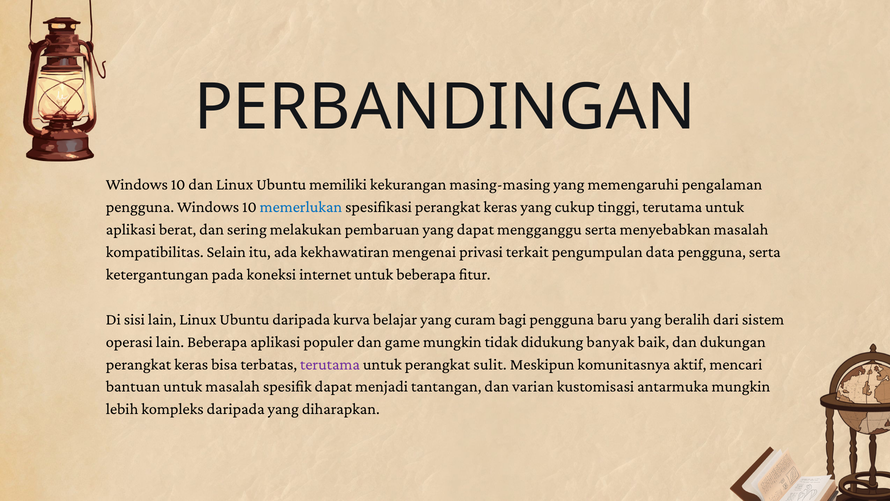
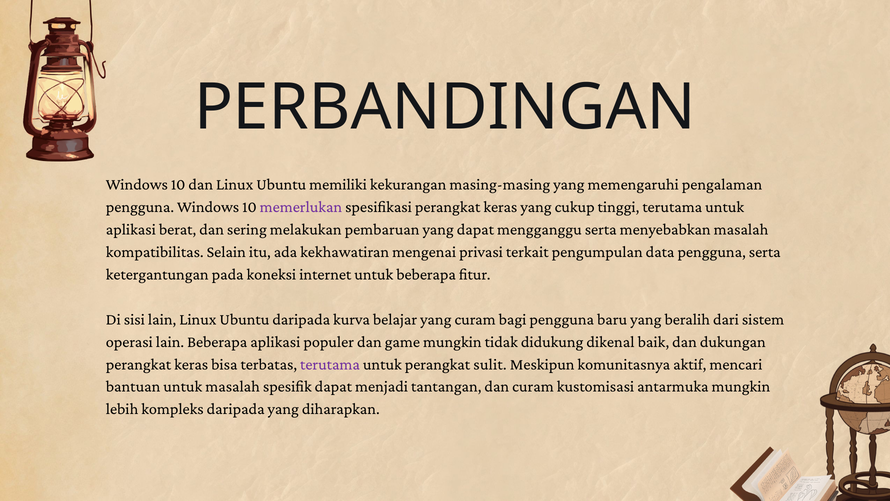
memerlukan colour: blue -> purple (301, 207)
banyak: banyak -> dikenal (611, 341)
dan varian: varian -> curam (533, 386)
